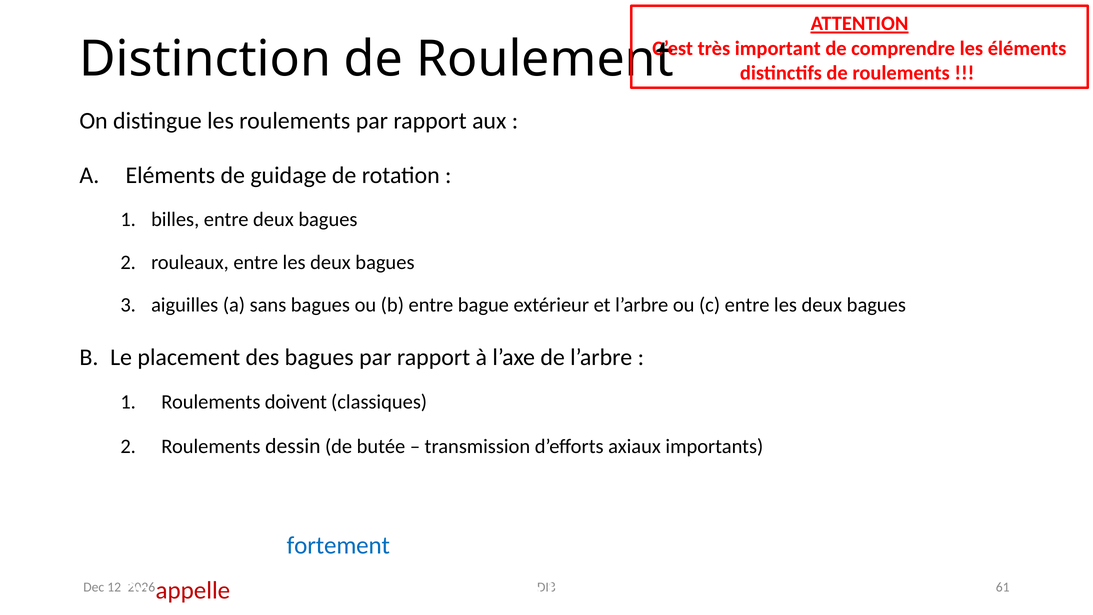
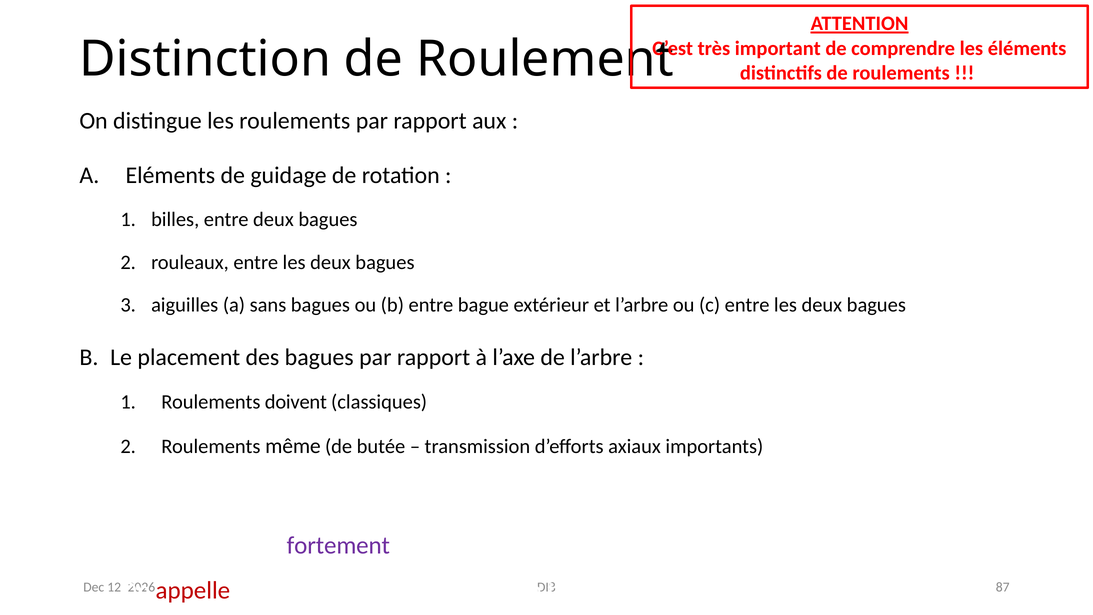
dessin: dessin -> même (293, 446)
fortement colour: blue -> purple (338, 545)
61: 61 -> 87 (1003, 587)
